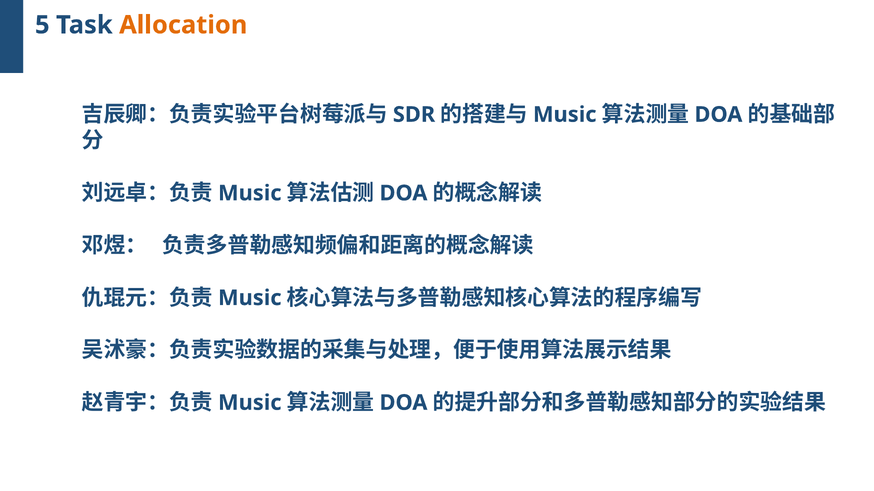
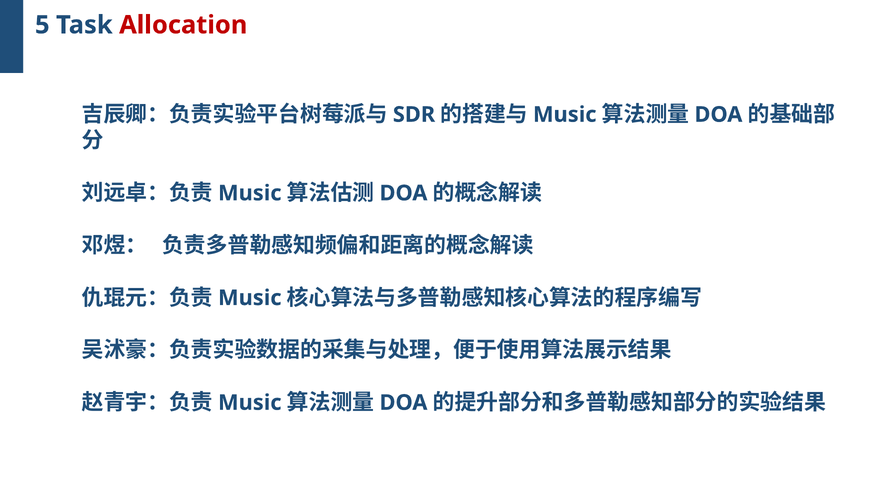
Allocation colour: orange -> red (183, 25)
